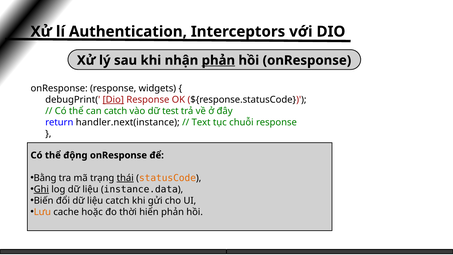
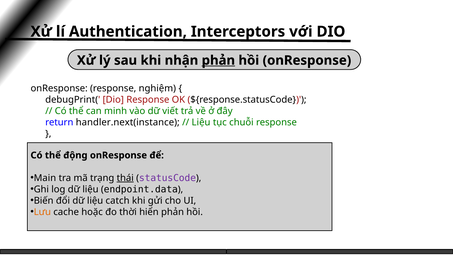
widgets: widgets -> nghiệm (157, 88)
Dio underline: present -> none (113, 100)
can catch: catch -> minh (116, 111)
test: test -> viết (170, 111)
Text: Text -> Liệu (201, 122)
Bằng: Bằng -> Main (45, 178)
statusCode colour: orange -> purple (167, 178)
Ghi underline: present -> none (41, 189)
instance.data: instance.data -> endpoint.data (141, 189)
